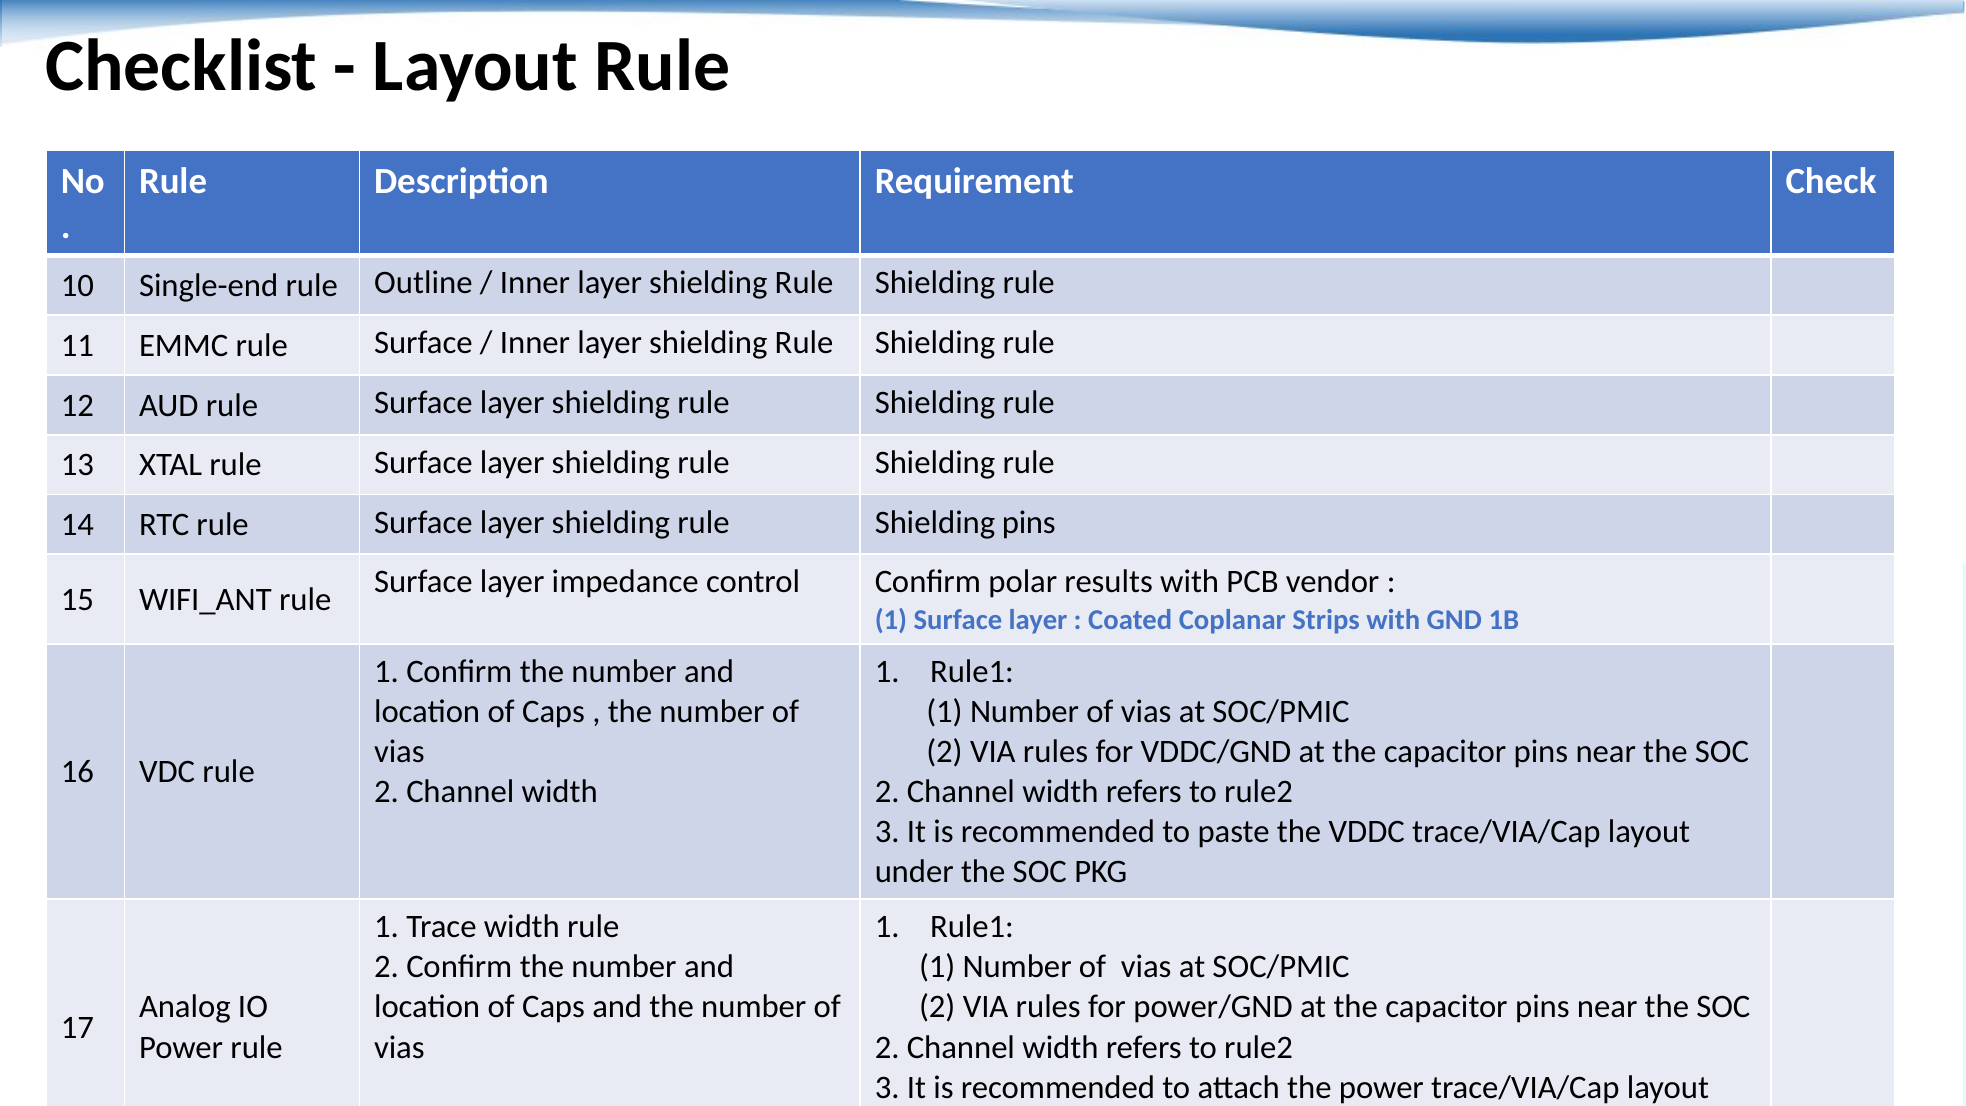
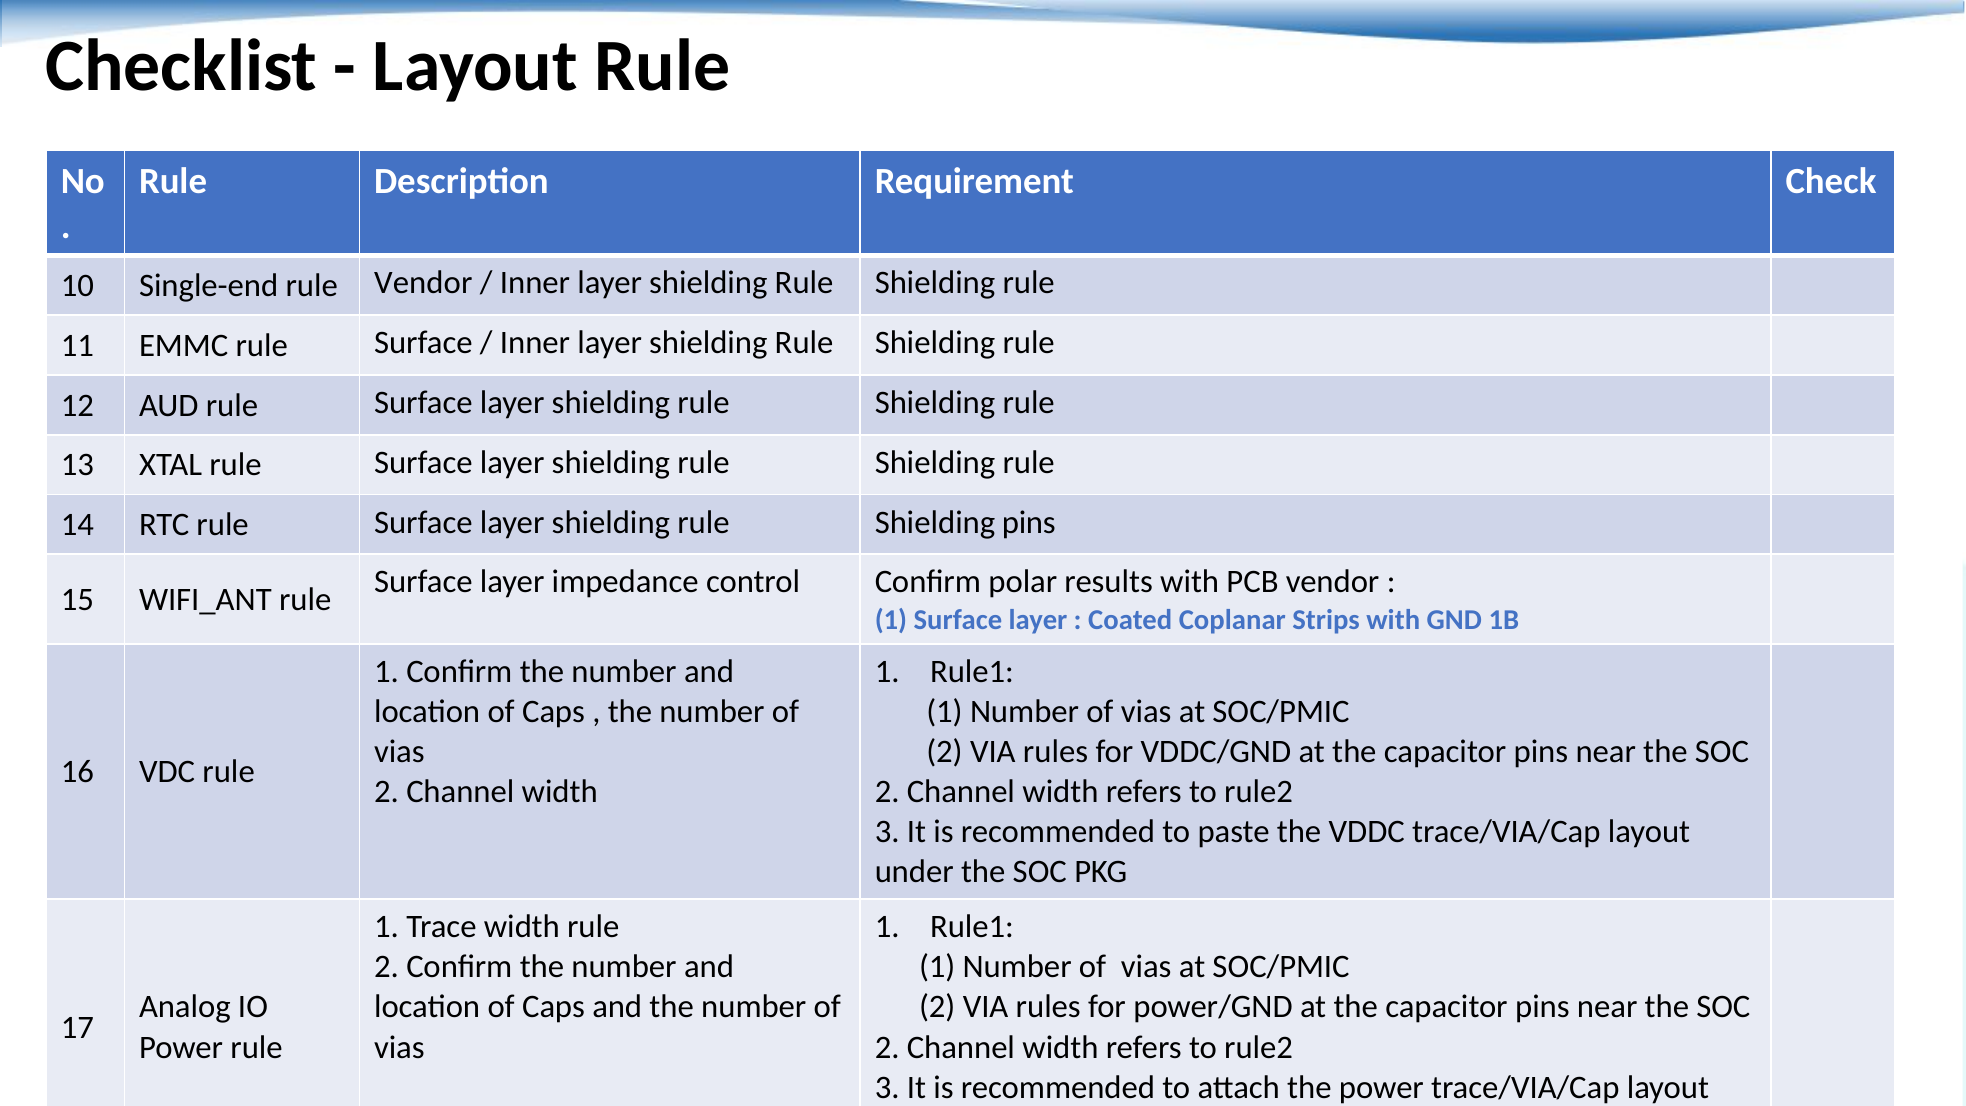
rule Outline: Outline -> Vendor (423, 283)
